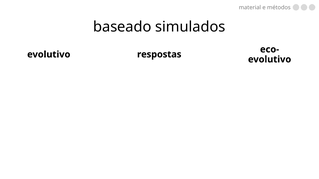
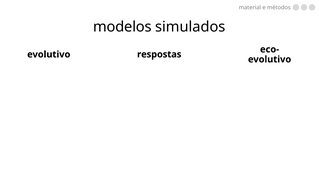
baseado: baseado -> modelos (122, 27)
